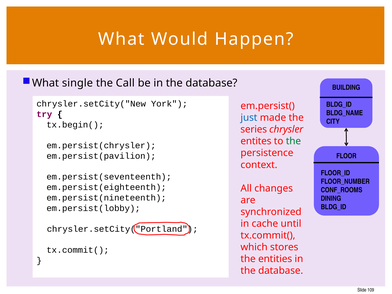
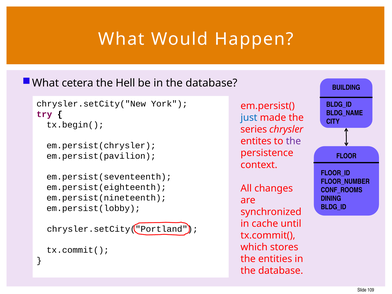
single: single -> cetera (78, 83)
Call: Call -> Hell (125, 83)
the colour: green -> purple (293, 141)
